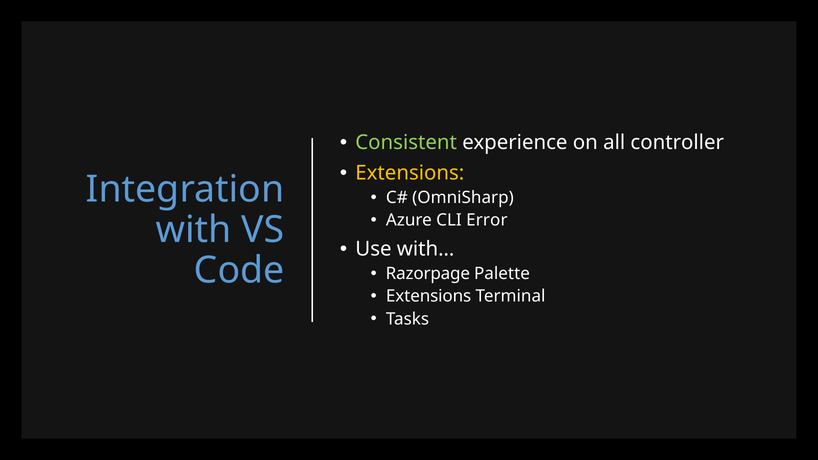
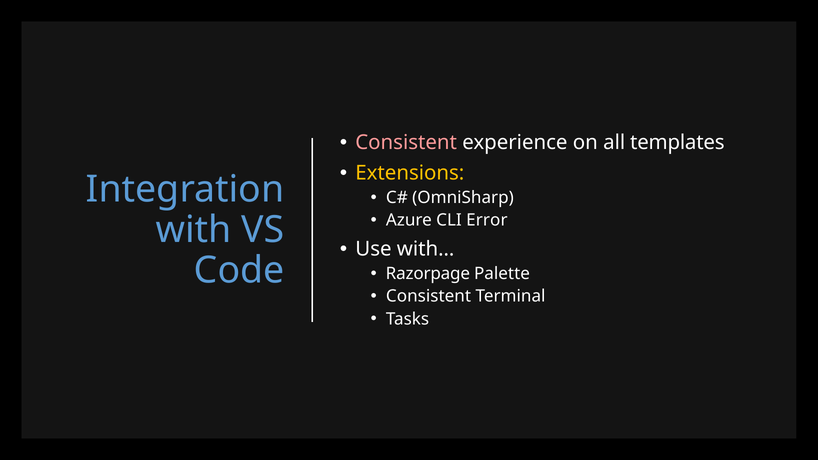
Consistent colour: light green -> pink (406, 143)
controller: controller -> templates (677, 143)
Extensions: Extensions -> Consistent (429, 296)
